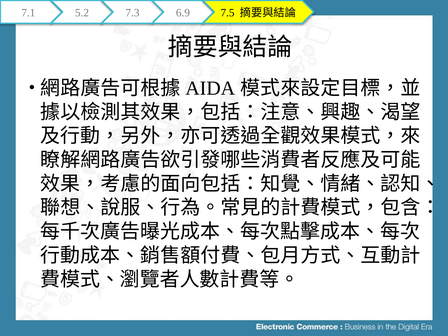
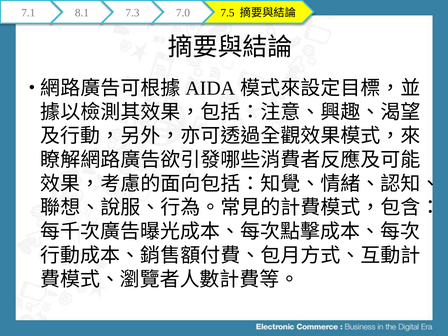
5.2: 5.2 -> 8.1 (82, 13)
6.9: 6.9 -> 7.0 (183, 13)
